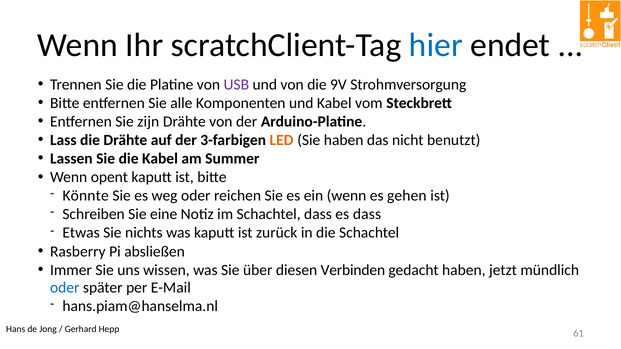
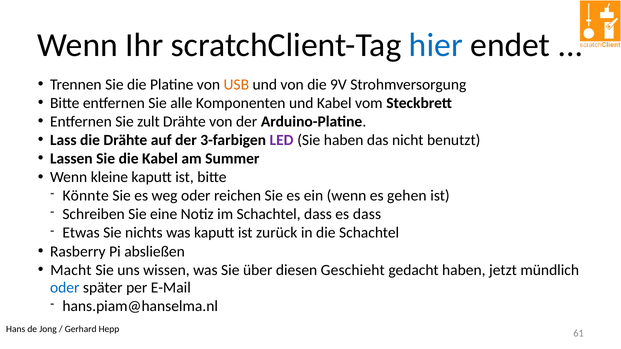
USB colour: purple -> orange (236, 85)
zijn: zijn -> zult (148, 122)
LED colour: orange -> purple (282, 140)
opent: opent -> kleine (109, 177)
Immer: Immer -> Macht (71, 270)
Verbinden: Verbinden -> Geschieht (353, 270)
